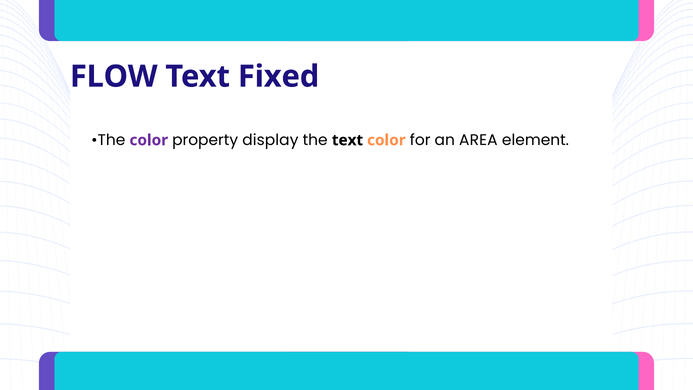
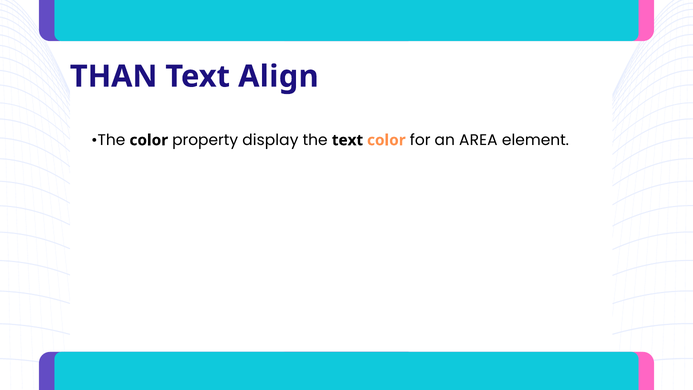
FLOW: FLOW -> THAN (114, 76)
Fixed: Fixed -> Align (278, 76)
color colour: purple -> black (149, 140)
